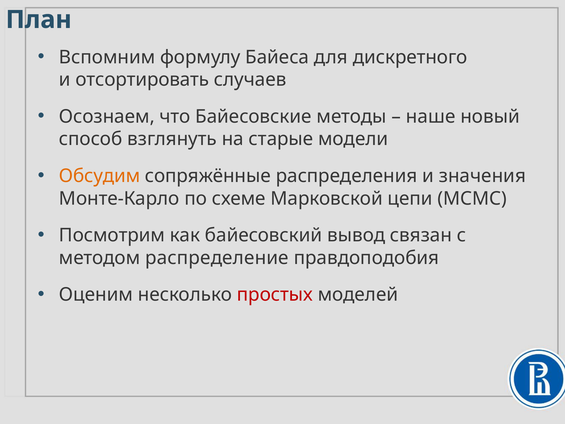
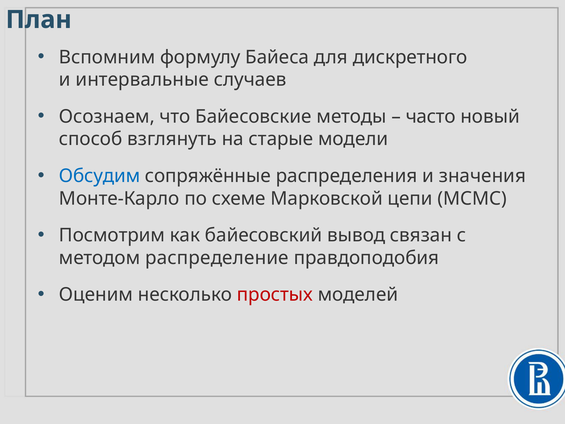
отсортировать: отсортировать -> интервальные (142, 80)
наше: наше -> часто (431, 116)
Обсудим colour: orange -> blue (100, 176)
